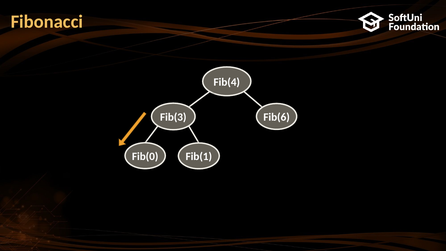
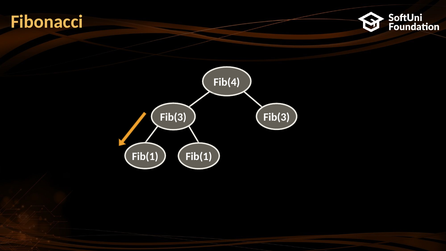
Fib(3 Fib(6: Fib(6 -> Fib(3 (277, 117)
Fib(0: Fib(0 -> Fib(1 (145, 156)
